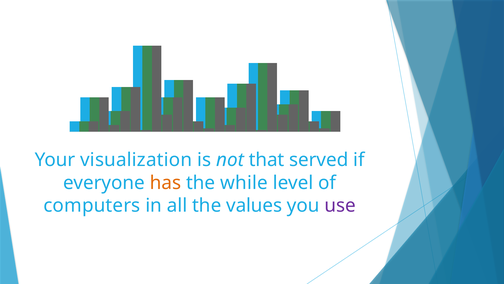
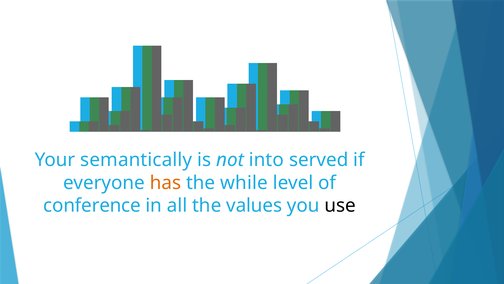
visualization: visualization -> semantically (136, 160)
that: that -> into (266, 160)
computers: computers -> conference (92, 205)
use colour: purple -> black (340, 205)
